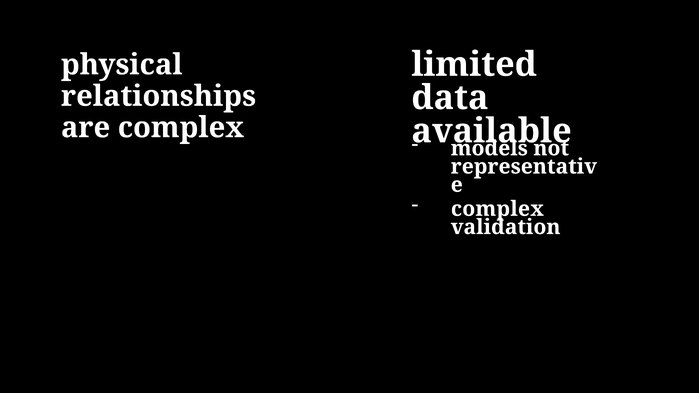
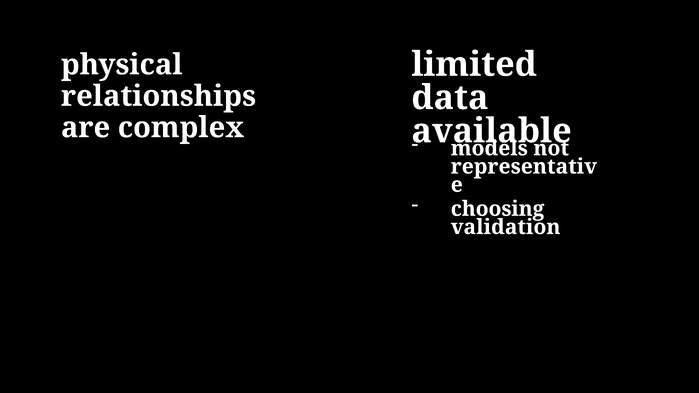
complex: complex -> choosing (498, 209)
